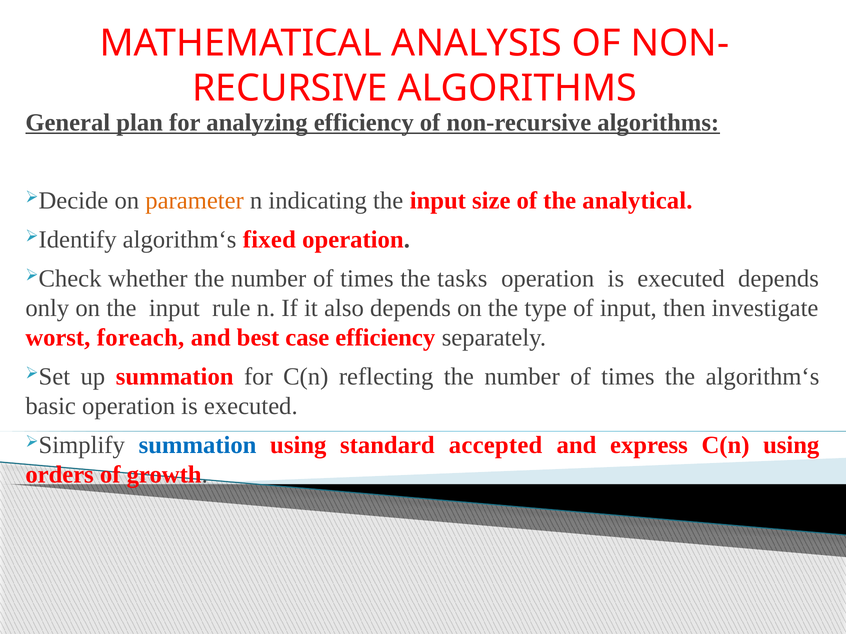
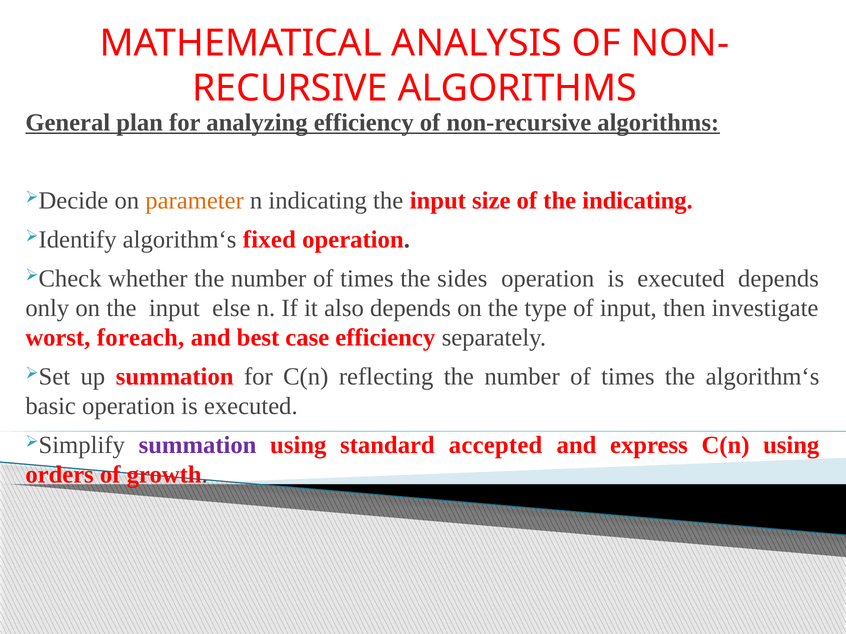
the analytical: analytical -> indicating (638, 201)
tasks: tasks -> sides (462, 279)
rule: rule -> else (231, 308)
summation colour: blue -> purple (198, 445)
